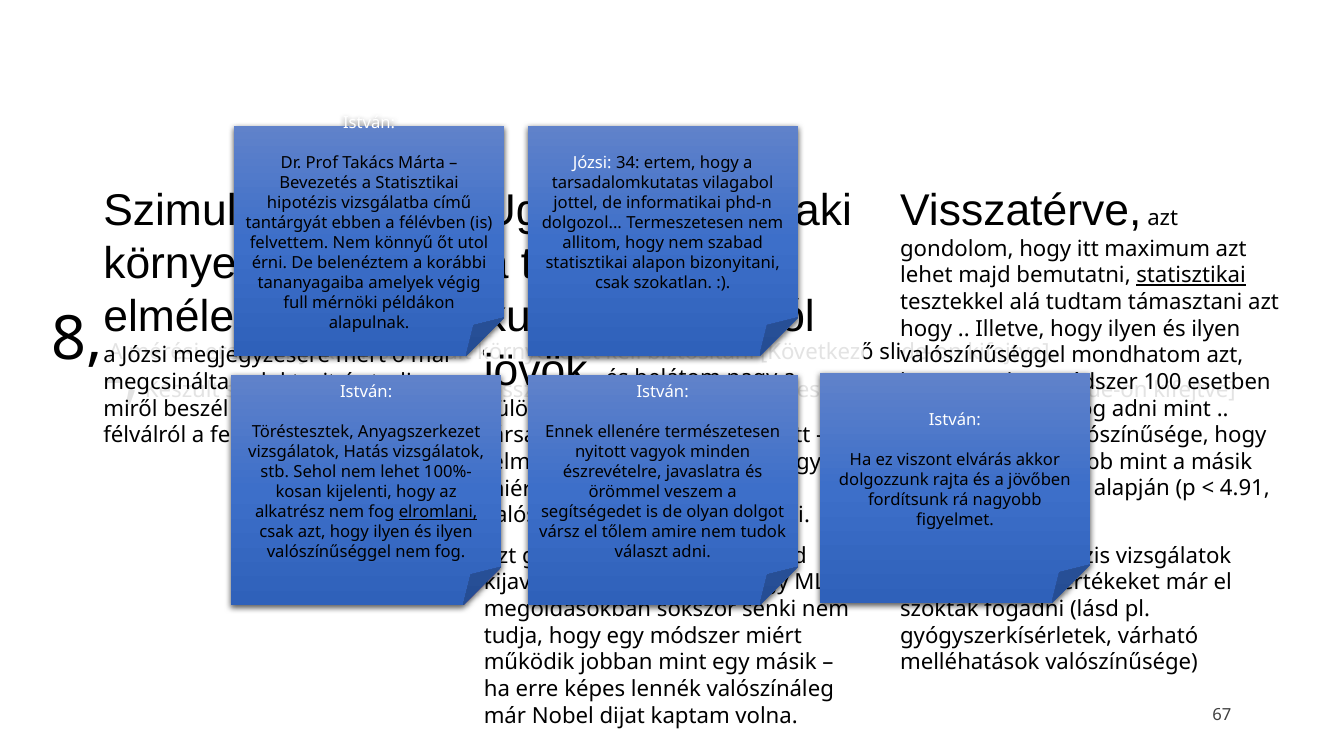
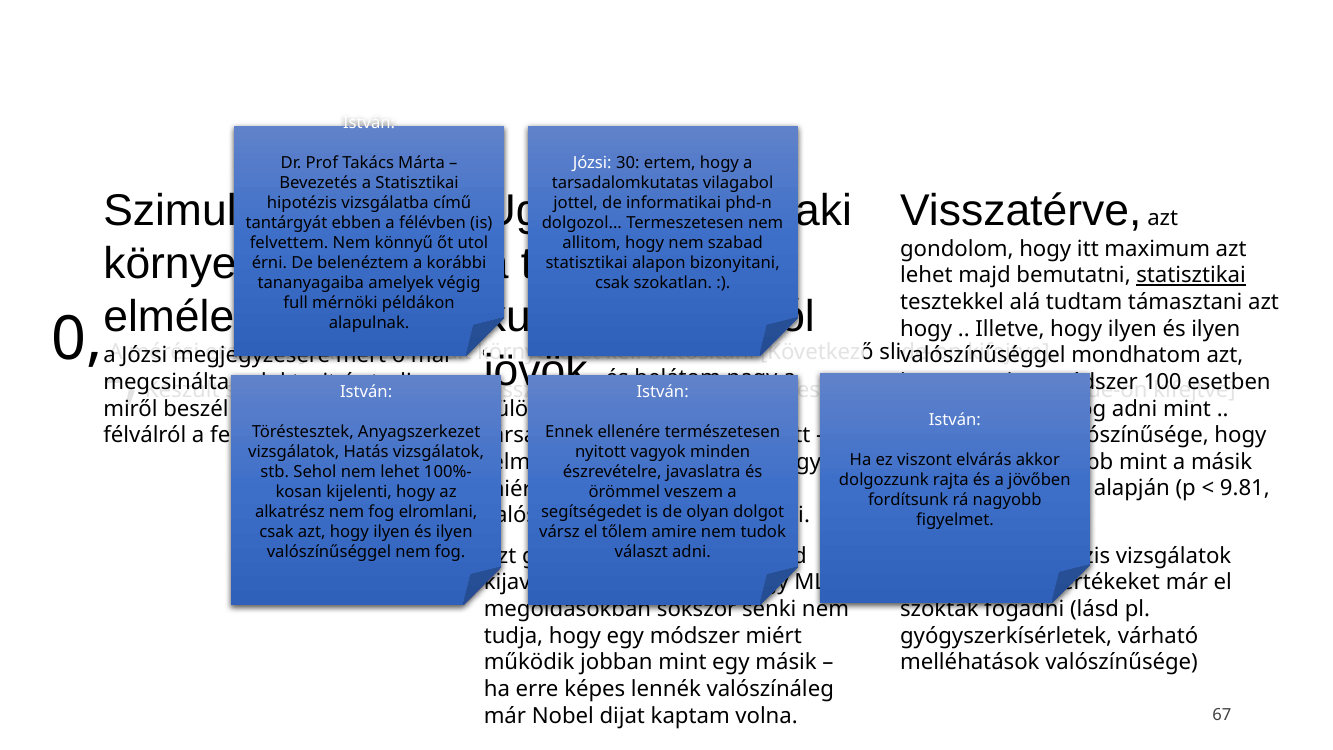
34: 34 -> 30 (628, 163)
8: 8 -> 0 (77, 339)
4.91: 4.91 -> 9.81 (1245, 489)
elromlani underline: present -> none (438, 512)
